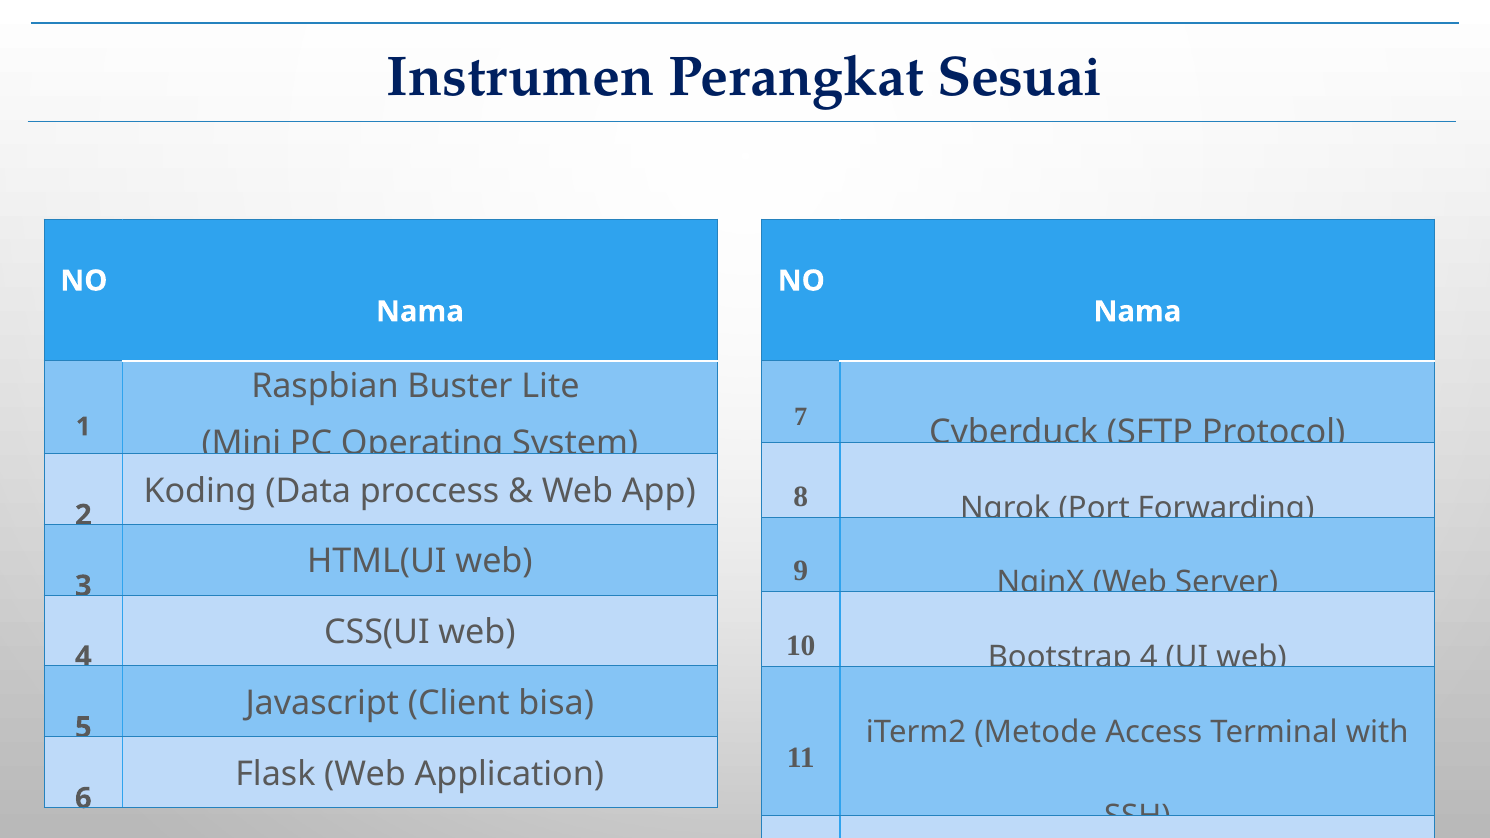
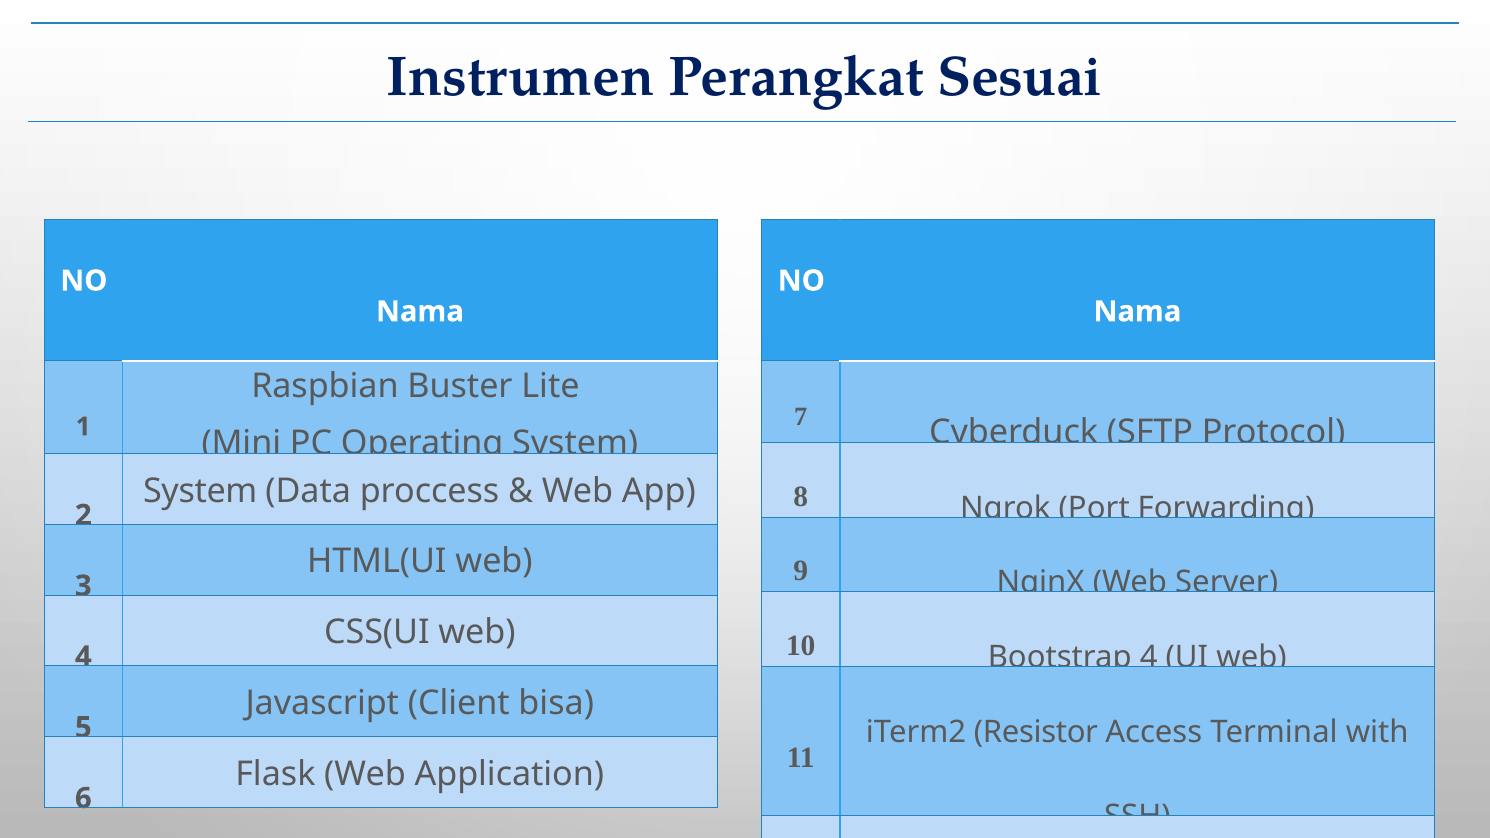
Koding: Koding -> System (200, 491)
Metode: Metode -> Resistor (1036, 732)
